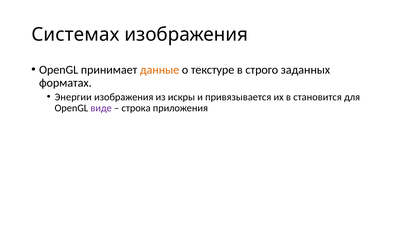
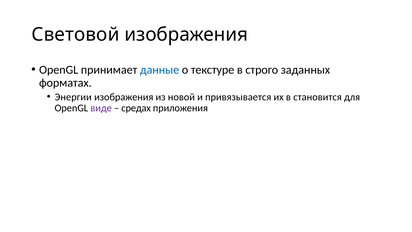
Системах: Системах -> Световой (75, 35)
данные colour: orange -> blue (160, 70)
искры: искры -> новой (181, 97)
строка: строка -> средах (136, 108)
